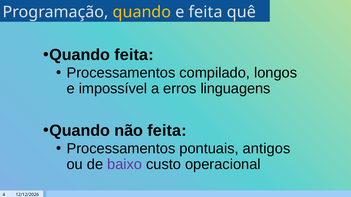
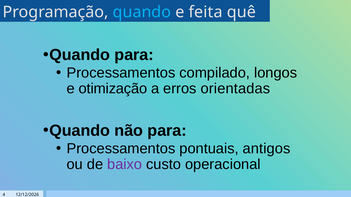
quando colour: yellow -> light blue (142, 12)
Quando feita: feita -> para (134, 55)
impossível: impossível -> otimização (113, 89)
linguagens: linguagens -> orientadas (235, 89)
não feita: feita -> para (167, 131)
